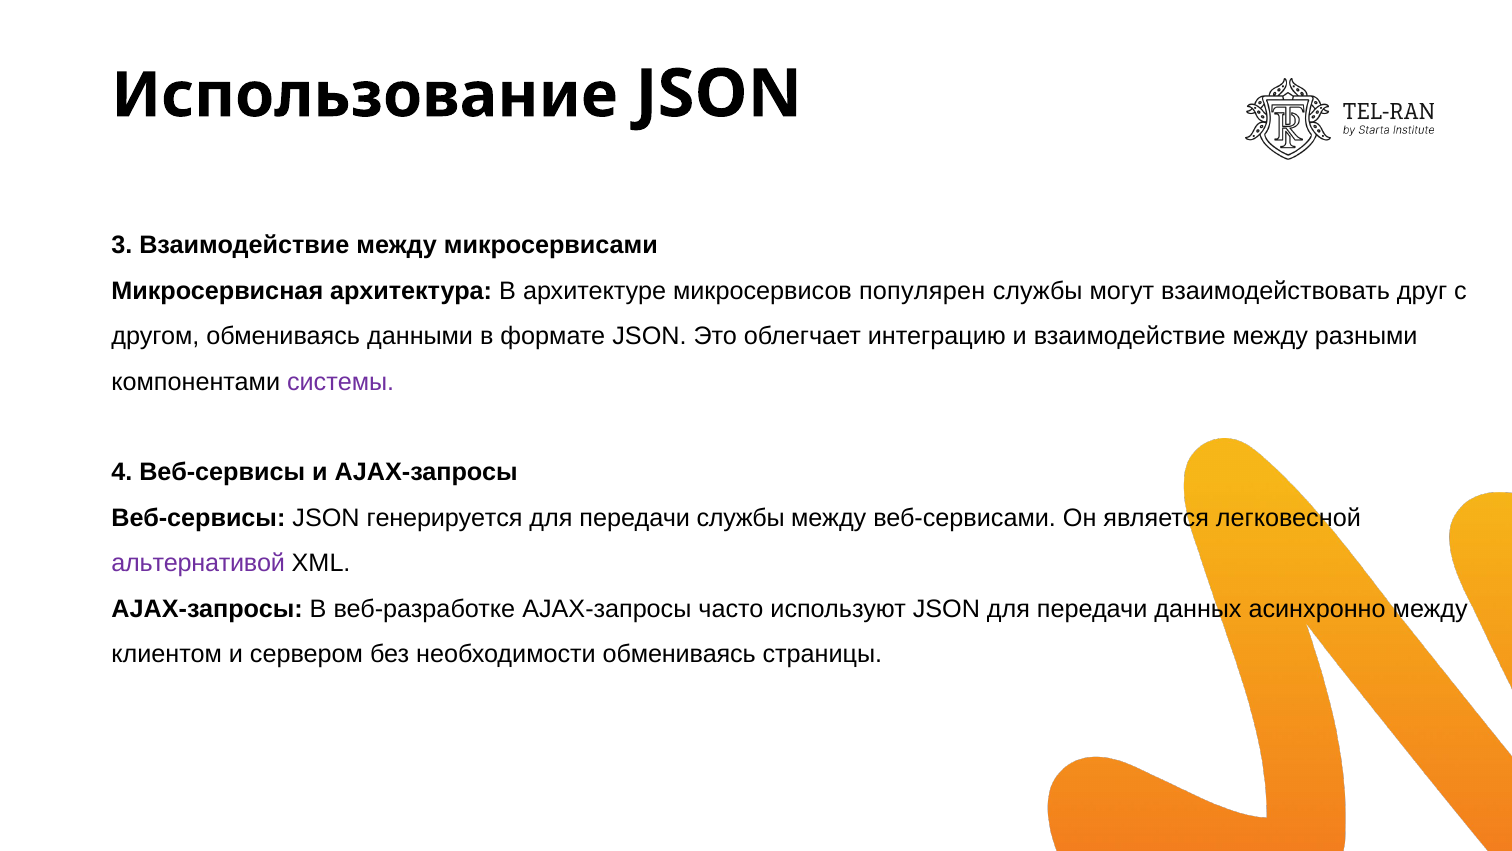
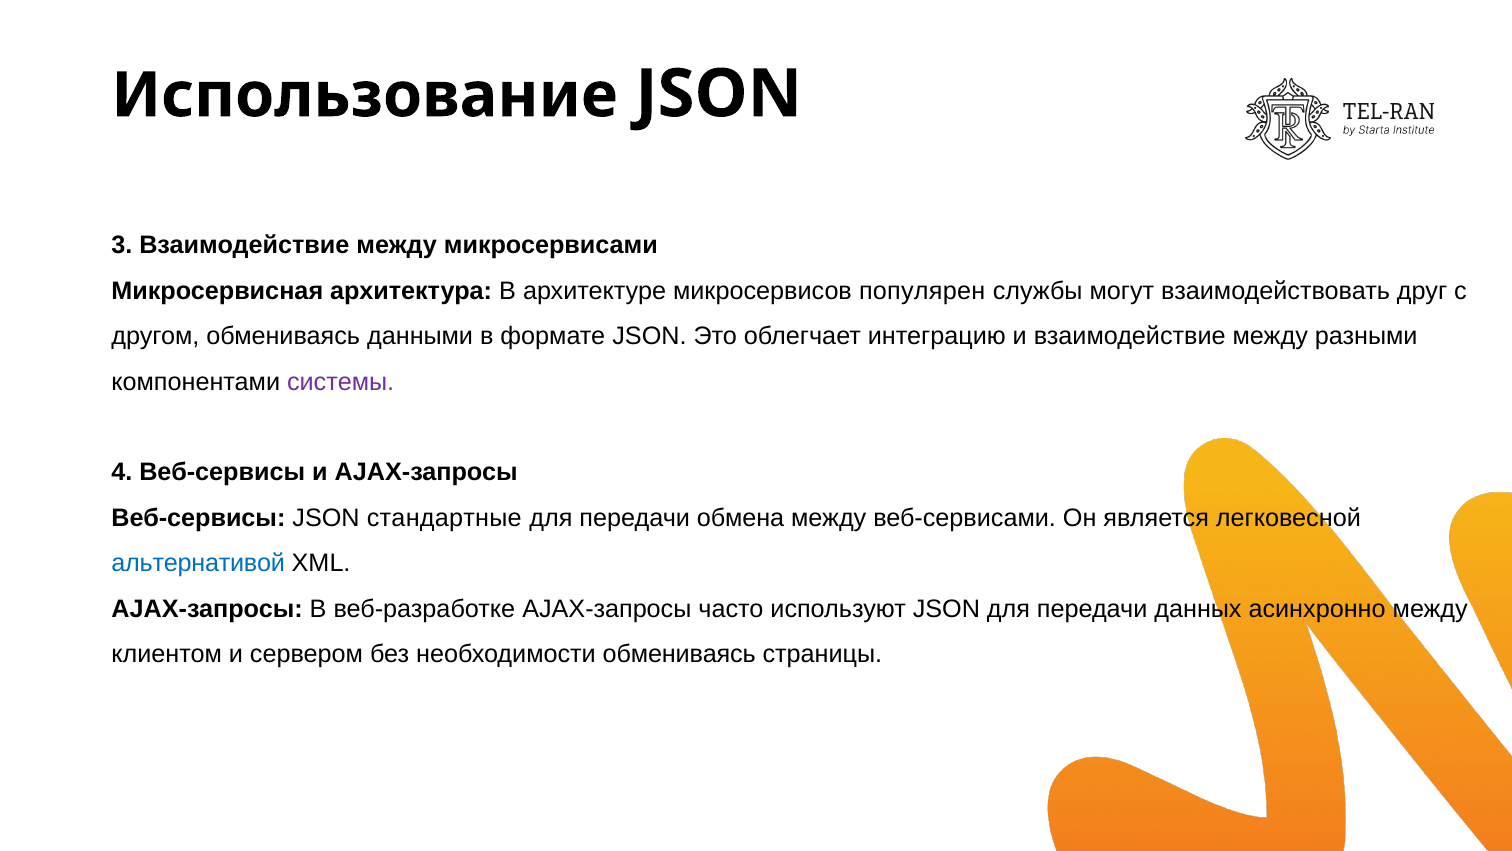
генерируется: генерируется -> стандартные (444, 518)
передачи службы: службы -> обмена (741, 518)
альтернативой colour: purple -> blue (198, 563)
